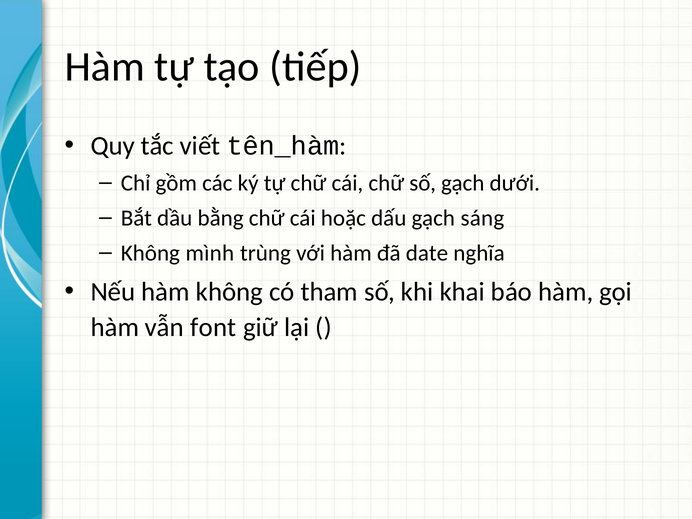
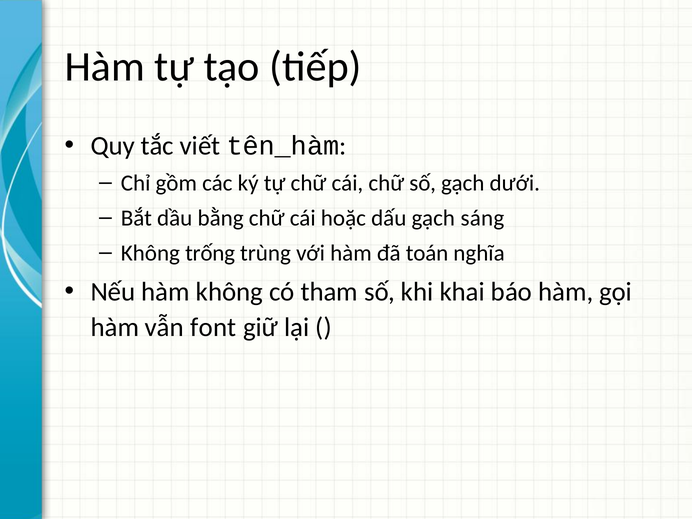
mình: mình -> trống (210, 253)
date: date -> toán (427, 253)
